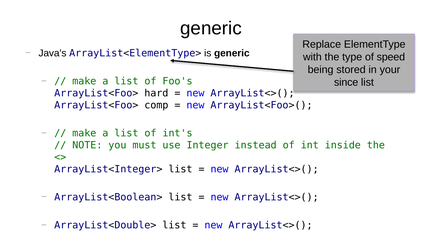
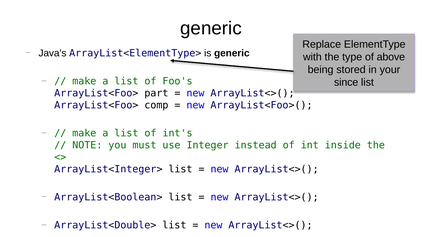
speed: speed -> above (391, 57)
hard: hard -> part (156, 93)
